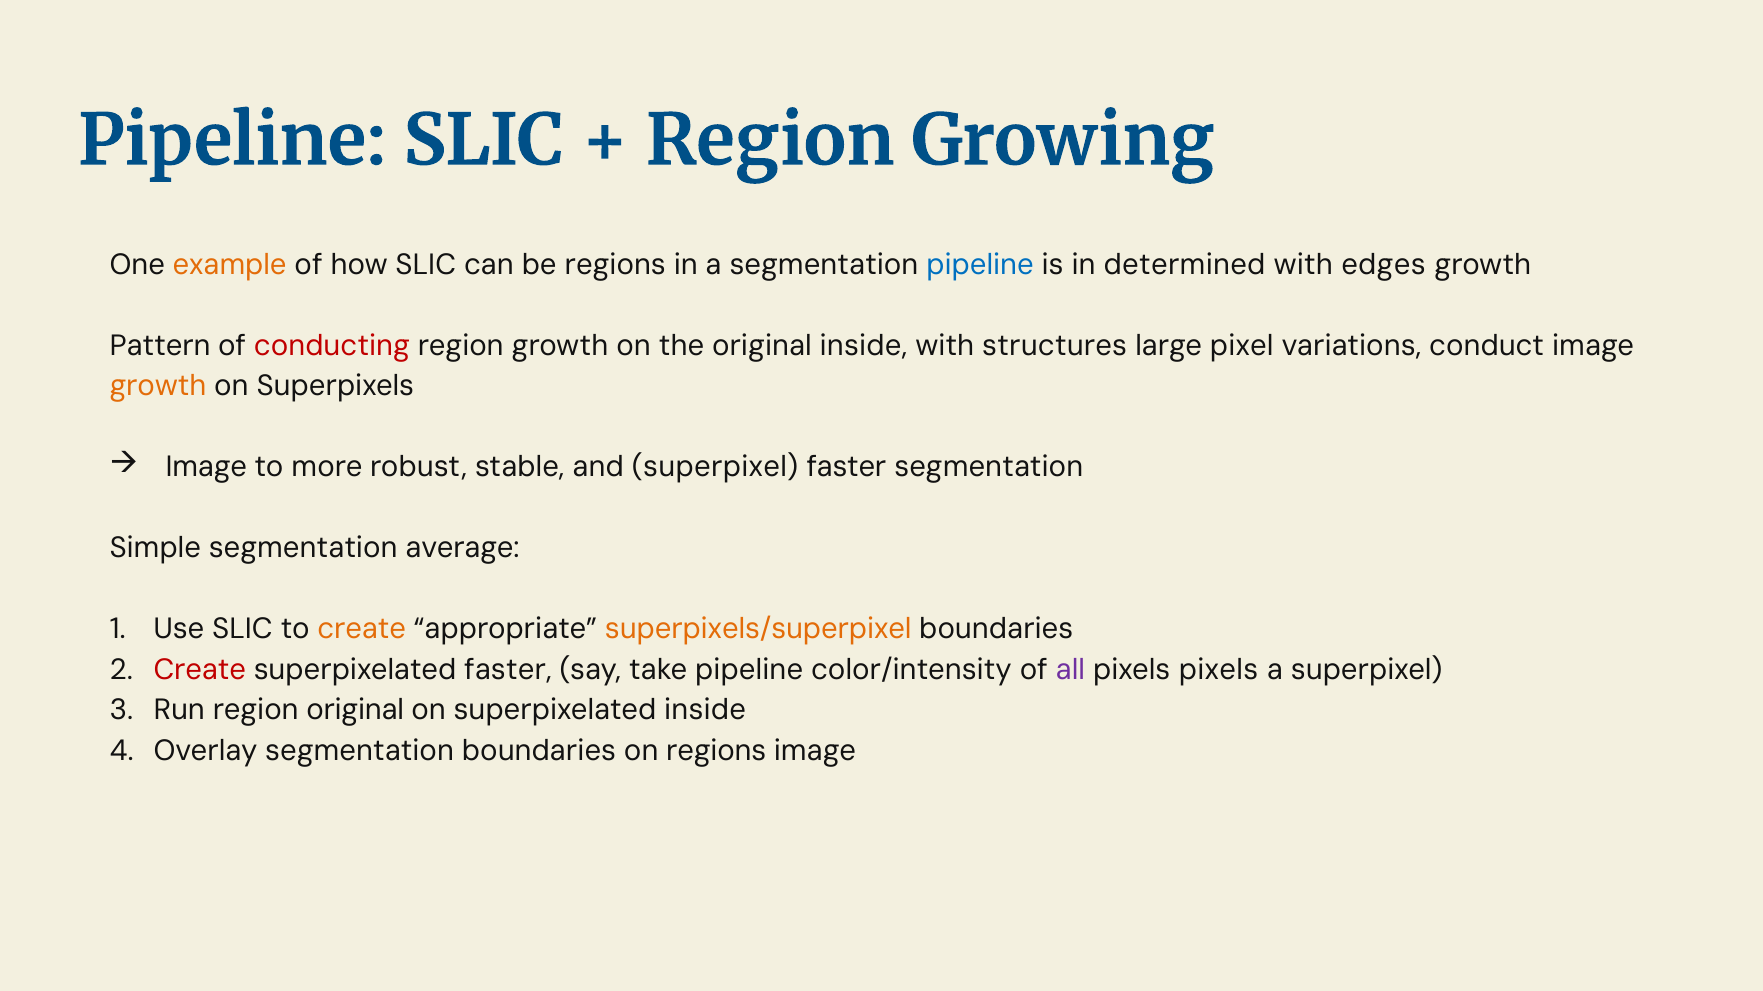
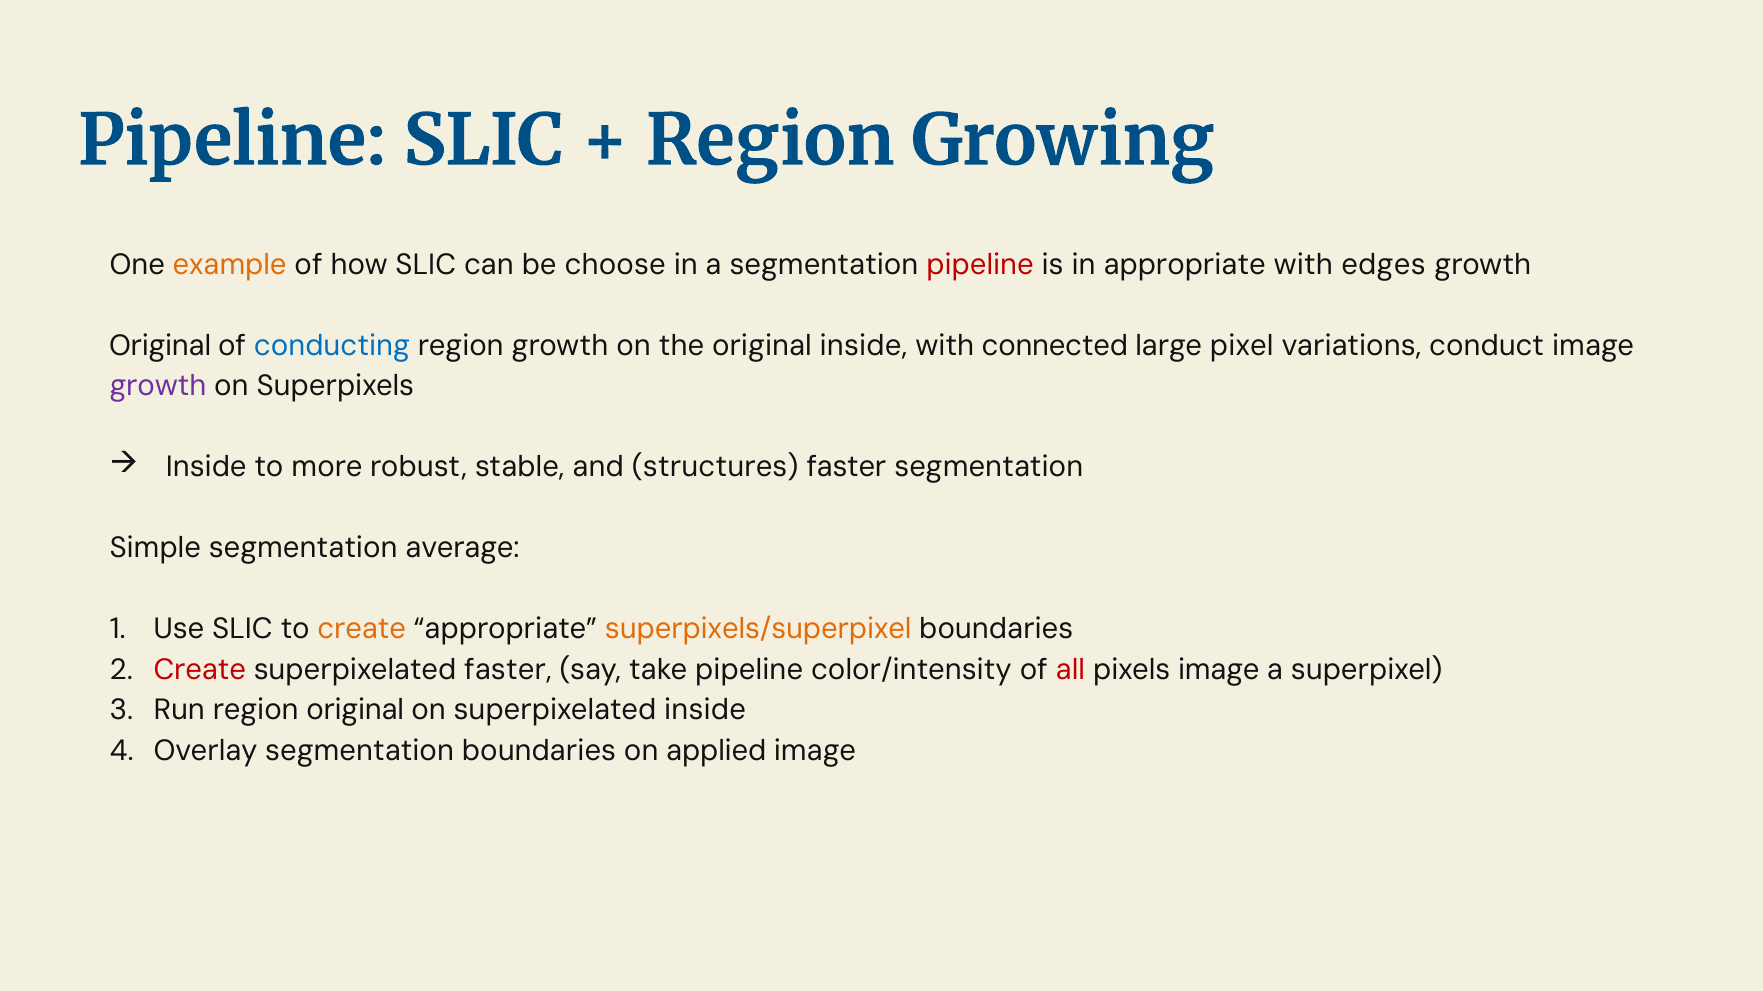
be regions: regions -> choose (615, 265)
pipeline colour: blue -> red (980, 265)
in determined: determined -> appropriate (1185, 265)
Pattern: Pattern -> Original (160, 346)
conducting colour: red -> blue (332, 346)
structures: structures -> connected (1055, 346)
growth colour: orange -> purple (158, 386)
Image: Image -> Inside (206, 467)
and superpixel: superpixel -> structures (715, 467)
all colour: purple -> red (1070, 670)
pixels pixels: pixels -> image (1219, 670)
on regions: regions -> applied (716, 751)
